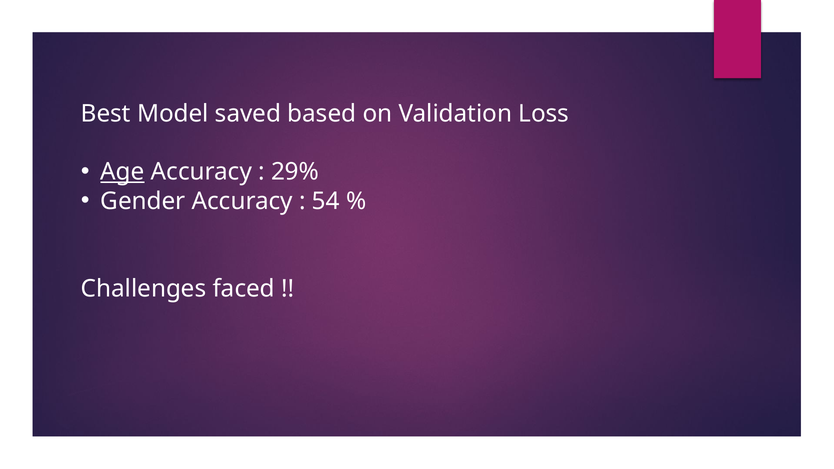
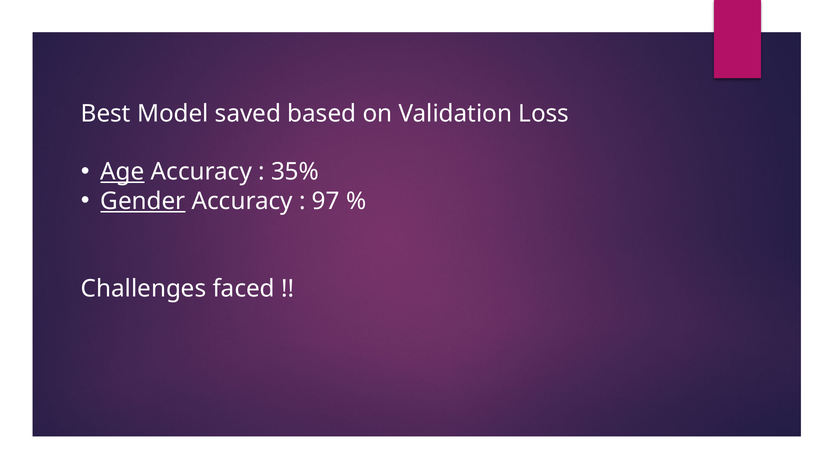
29%: 29% -> 35% (295, 172)
Gender underline: none -> present (143, 201)
54: 54 -> 97 (326, 201)
